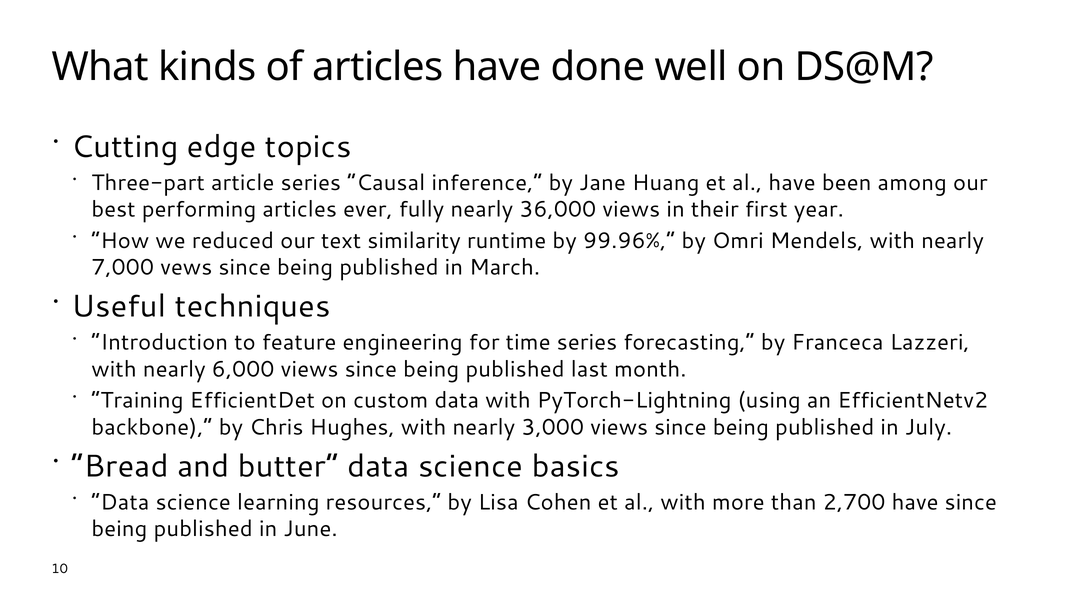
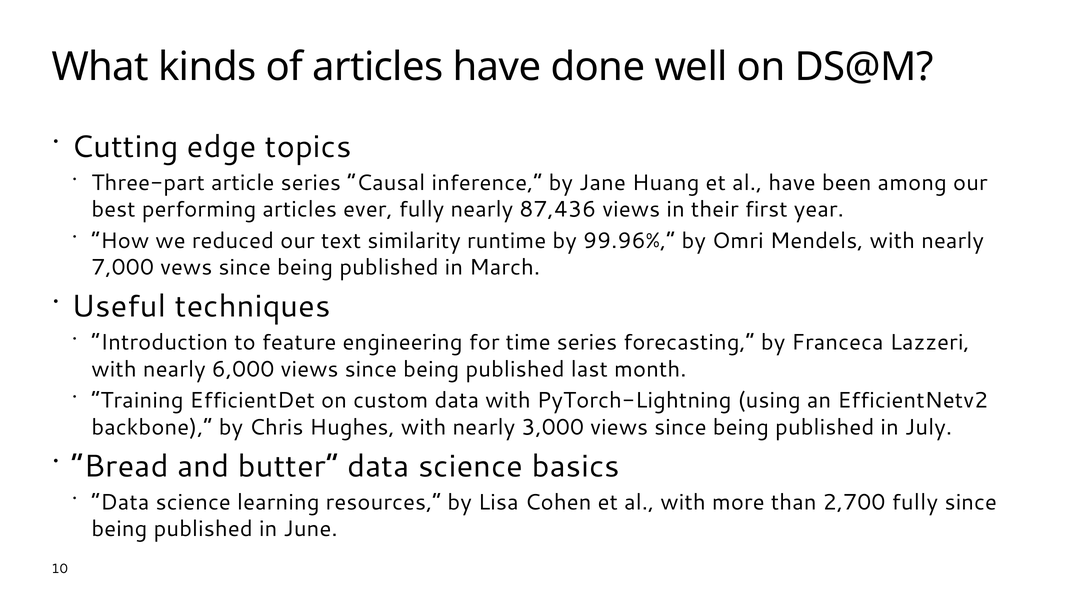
36,000: 36,000 -> 87,436 (558, 209)
2,700 have: have -> fully (915, 502)
